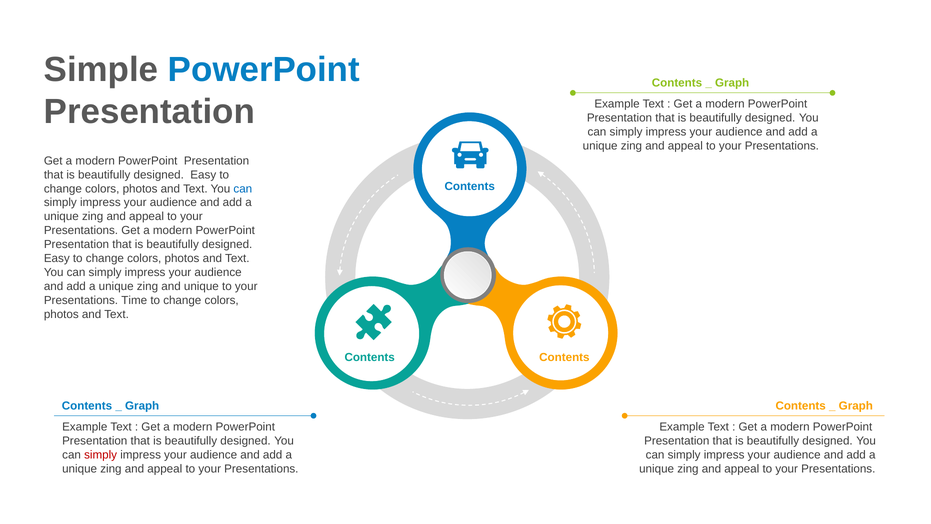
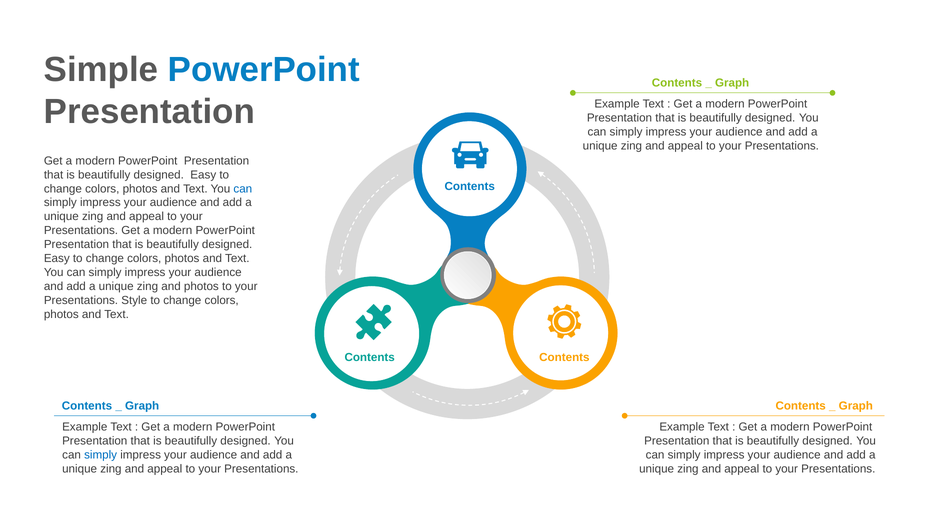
and unique: unique -> photos (201, 286)
Time: Time -> Style (134, 300)
simply colour: red -> blue (101, 455)
